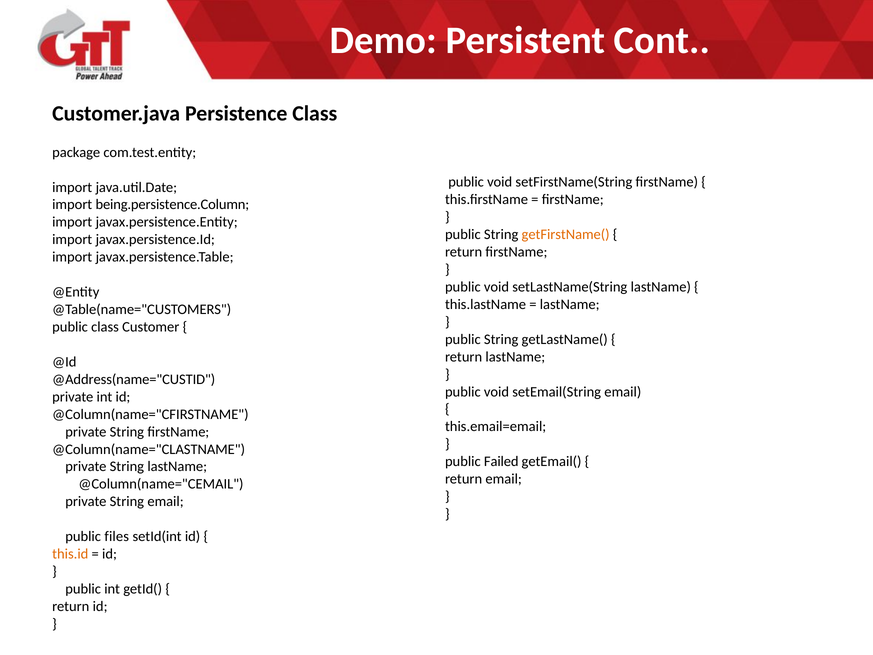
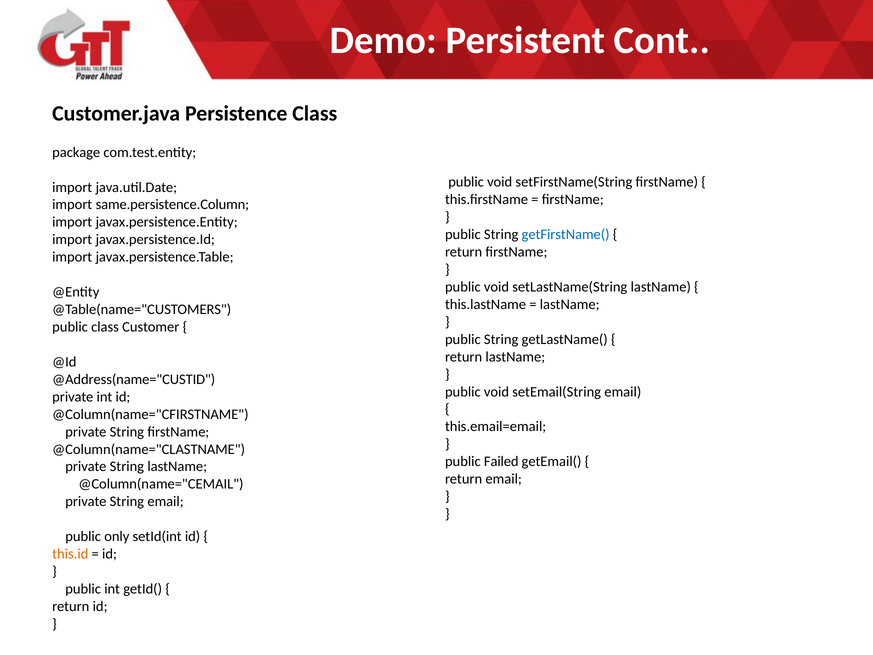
being.persistence.Column: being.persistence.Column -> same.persistence.Column (172, 205)
getFirstName( colour: orange -> blue (566, 234)
files: files -> only (117, 536)
